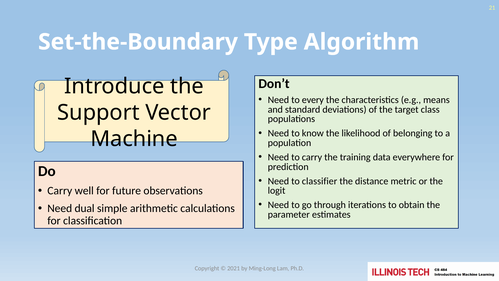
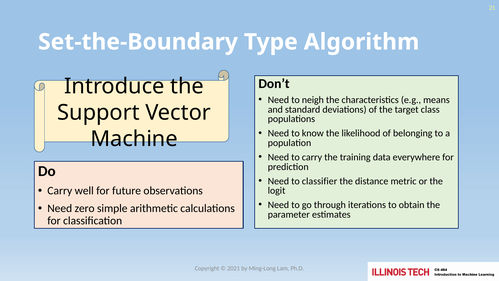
every: every -> neigh (313, 100)
dual: dual -> zero (85, 208)
